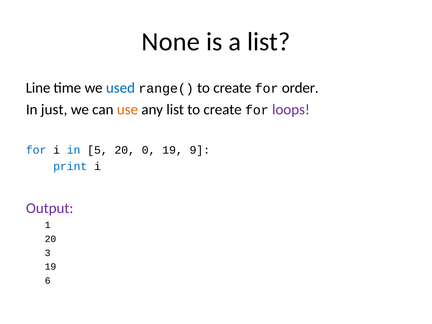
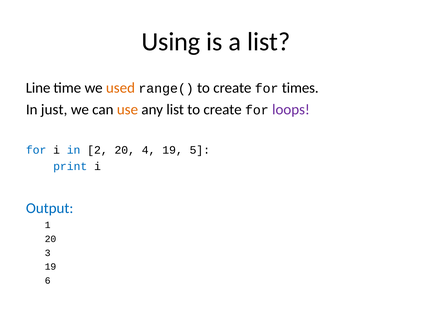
None: None -> Using (171, 42)
used colour: blue -> orange (120, 88)
order: order -> times (300, 88)
5: 5 -> 2 (97, 150)
0: 0 -> 4 (149, 150)
9: 9 -> 5 (200, 150)
Output colour: purple -> blue (50, 208)
